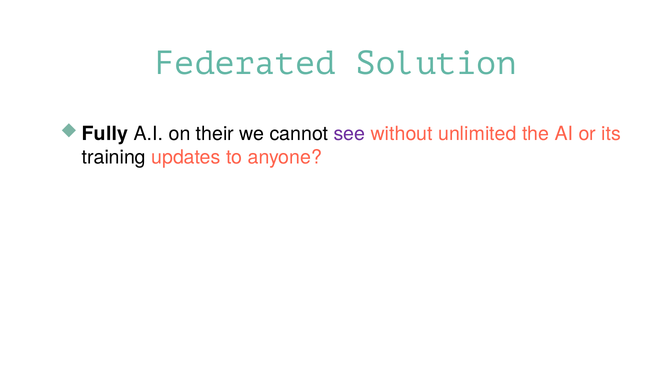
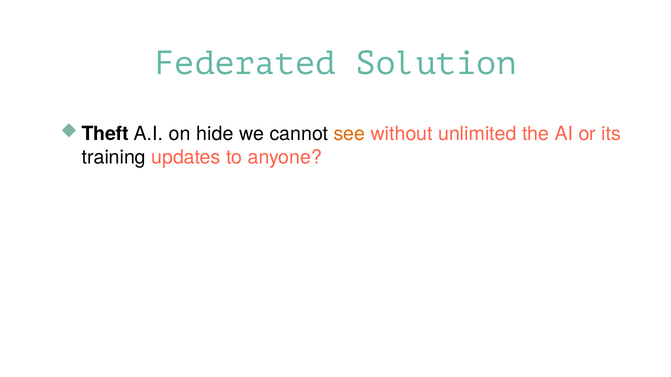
Fully: Fully -> Theft (105, 134)
their: their -> hide (215, 134)
see colour: purple -> orange (349, 134)
